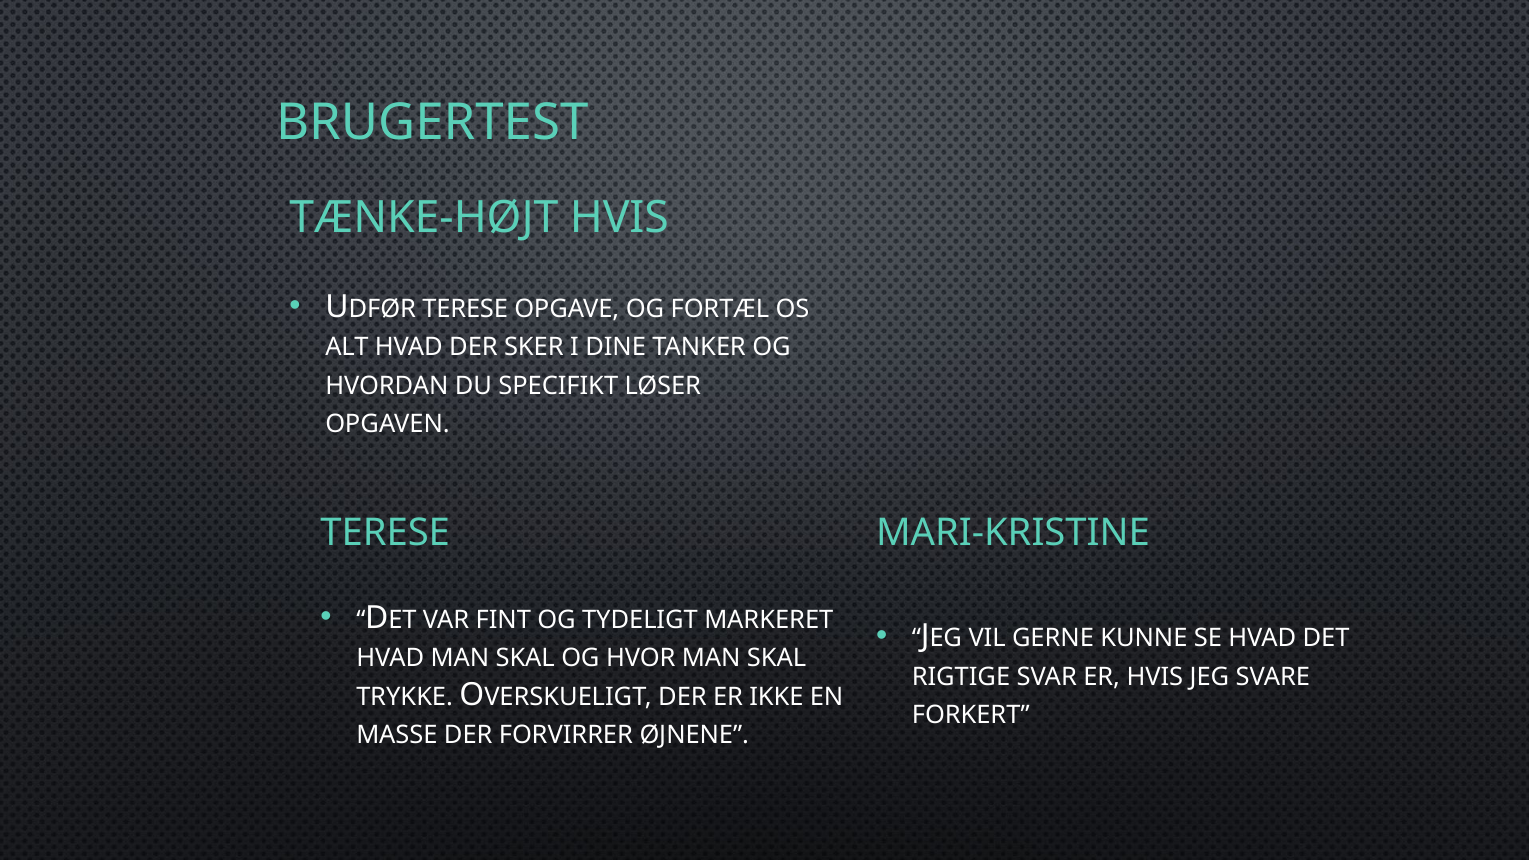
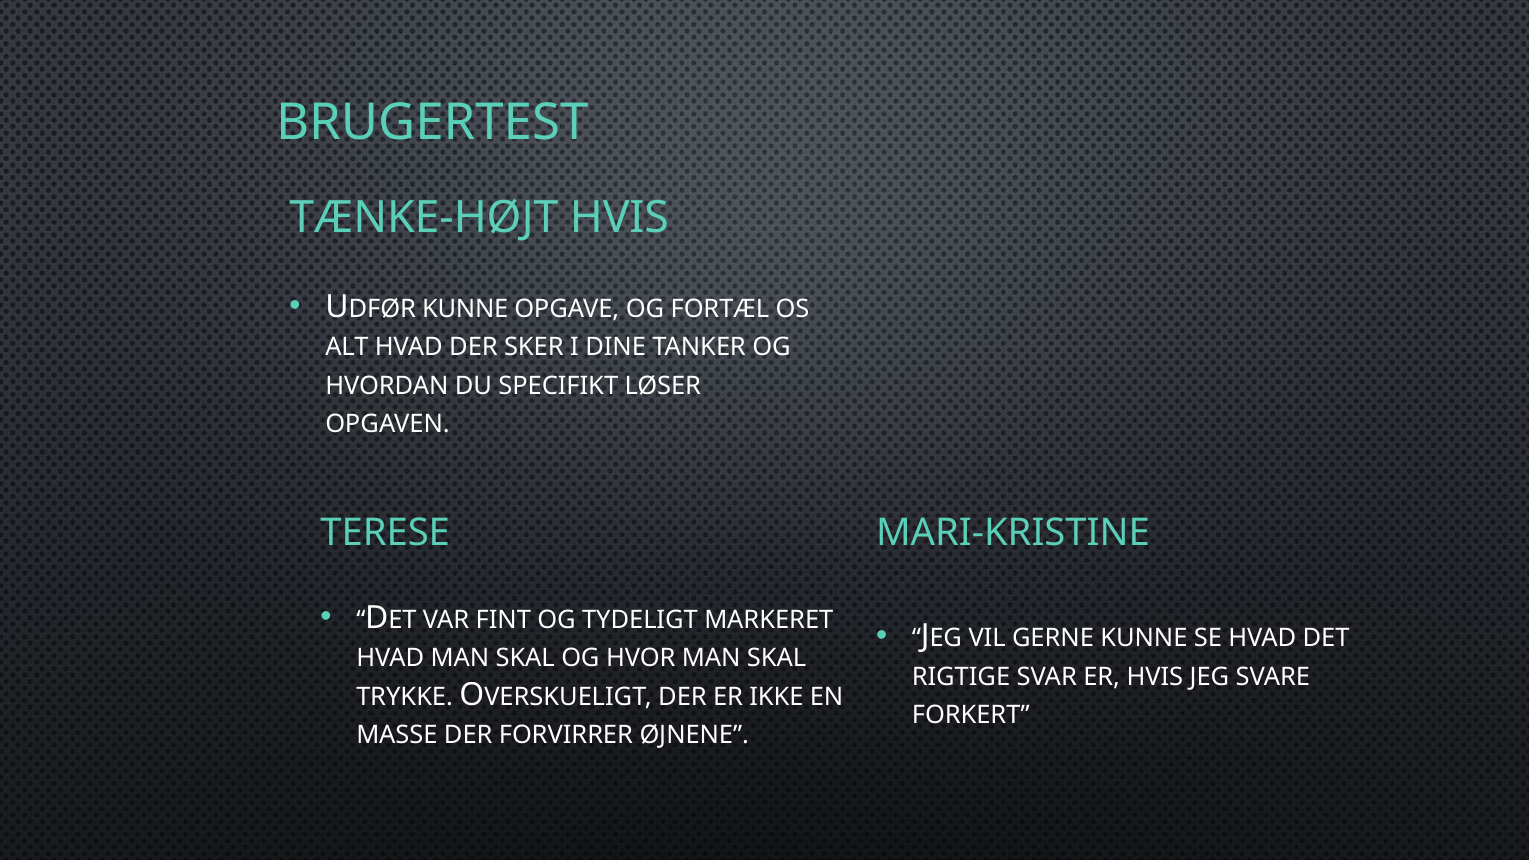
TERESE: TERESE -> KUNNE (465, 309)
